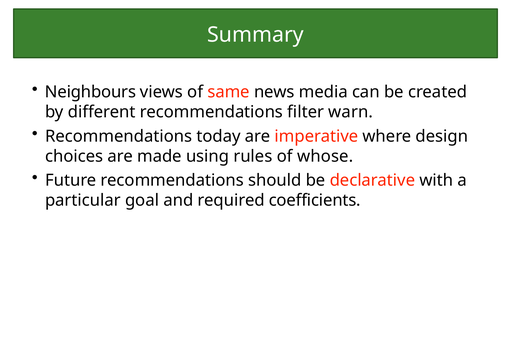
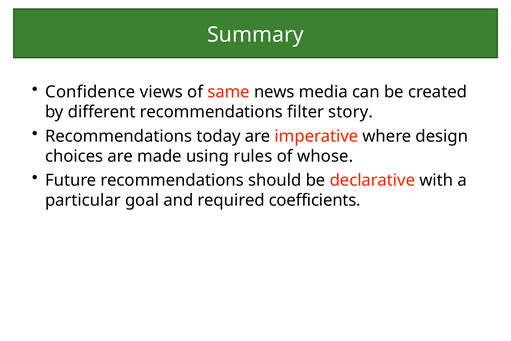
Neighbours: Neighbours -> Confidence (90, 92)
warn: warn -> story (351, 112)
